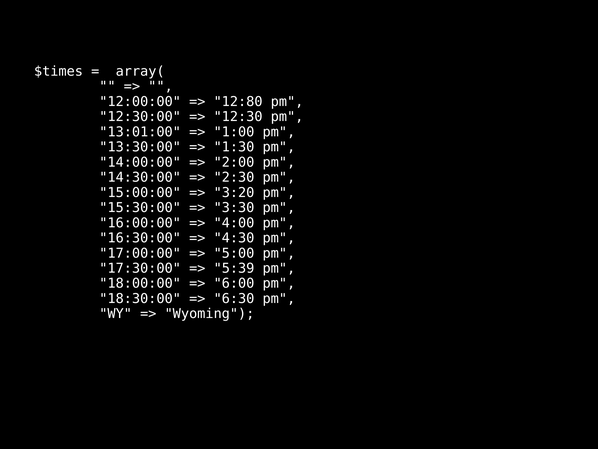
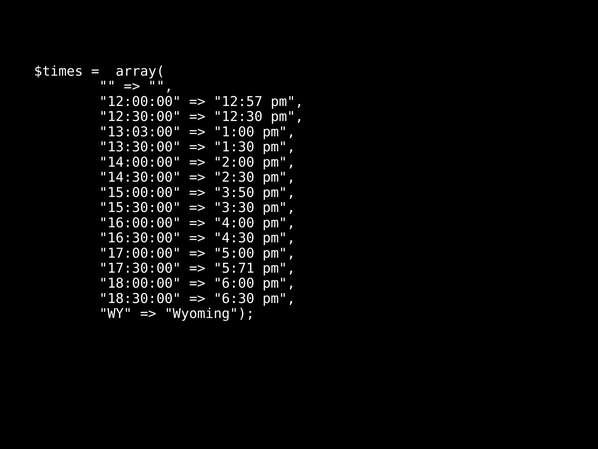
12:80: 12:80 -> 12:57 (238, 102)
13:01:00: 13:01:00 -> 13:03:00 (140, 132)
3:20: 3:20 -> 3:50 (234, 193)
5:39: 5:39 -> 5:71 (234, 268)
